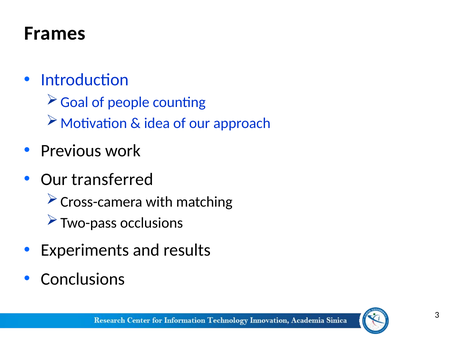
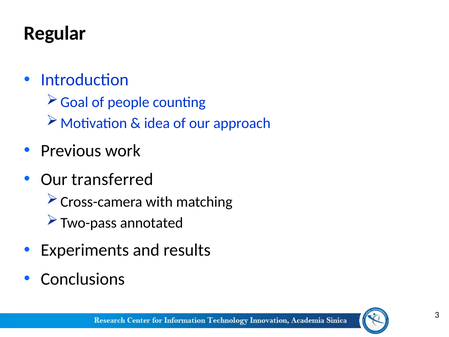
Frames: Frames -> Regular (55, 33)
occlusions: occlusions -> annotated (152, 223)
